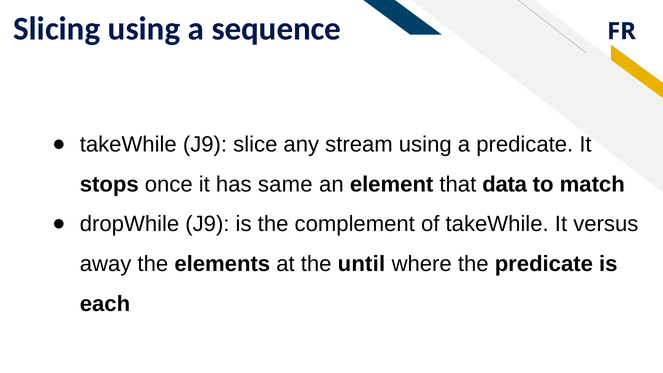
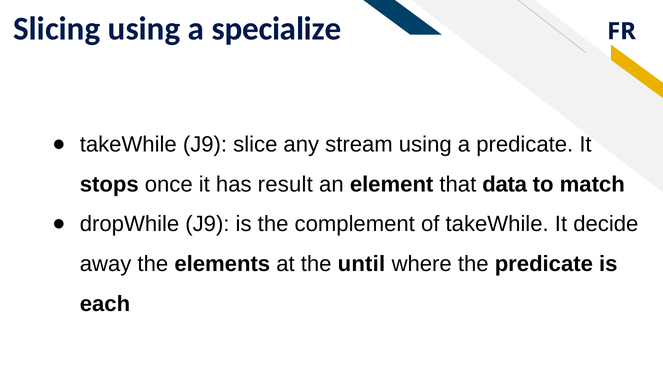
sequence: sequence -> specialize (277, 29)
same: same -> result (285, 184)
versus: versus -> decide (606, 224)
